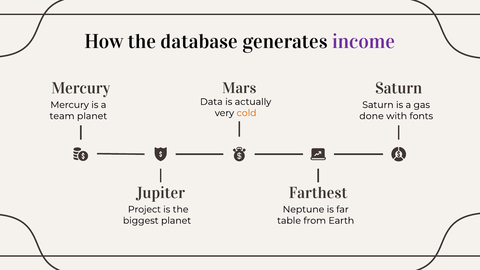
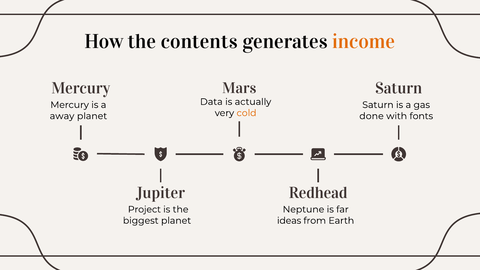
database: database -> contents (199, 42)
income colour: purple -> orange (364, 42)
team: team -> away (62, 116)
Farthest: Farthest -> Redhead (318, 193)
table: table -> ideas (289, 221)
